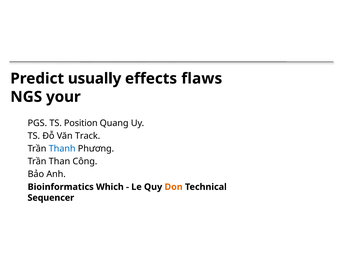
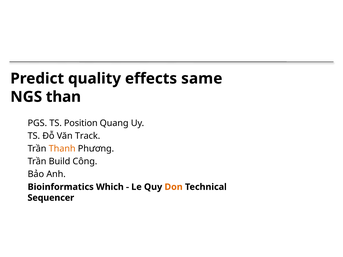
usually: usually -> quality (95, 79)
flaws: flaws -> same (202, 79)
your: your -> than (63, 97)
Thanh colour: blue -> orange (62, 149)
Than: Than -> Build (59, 162)
